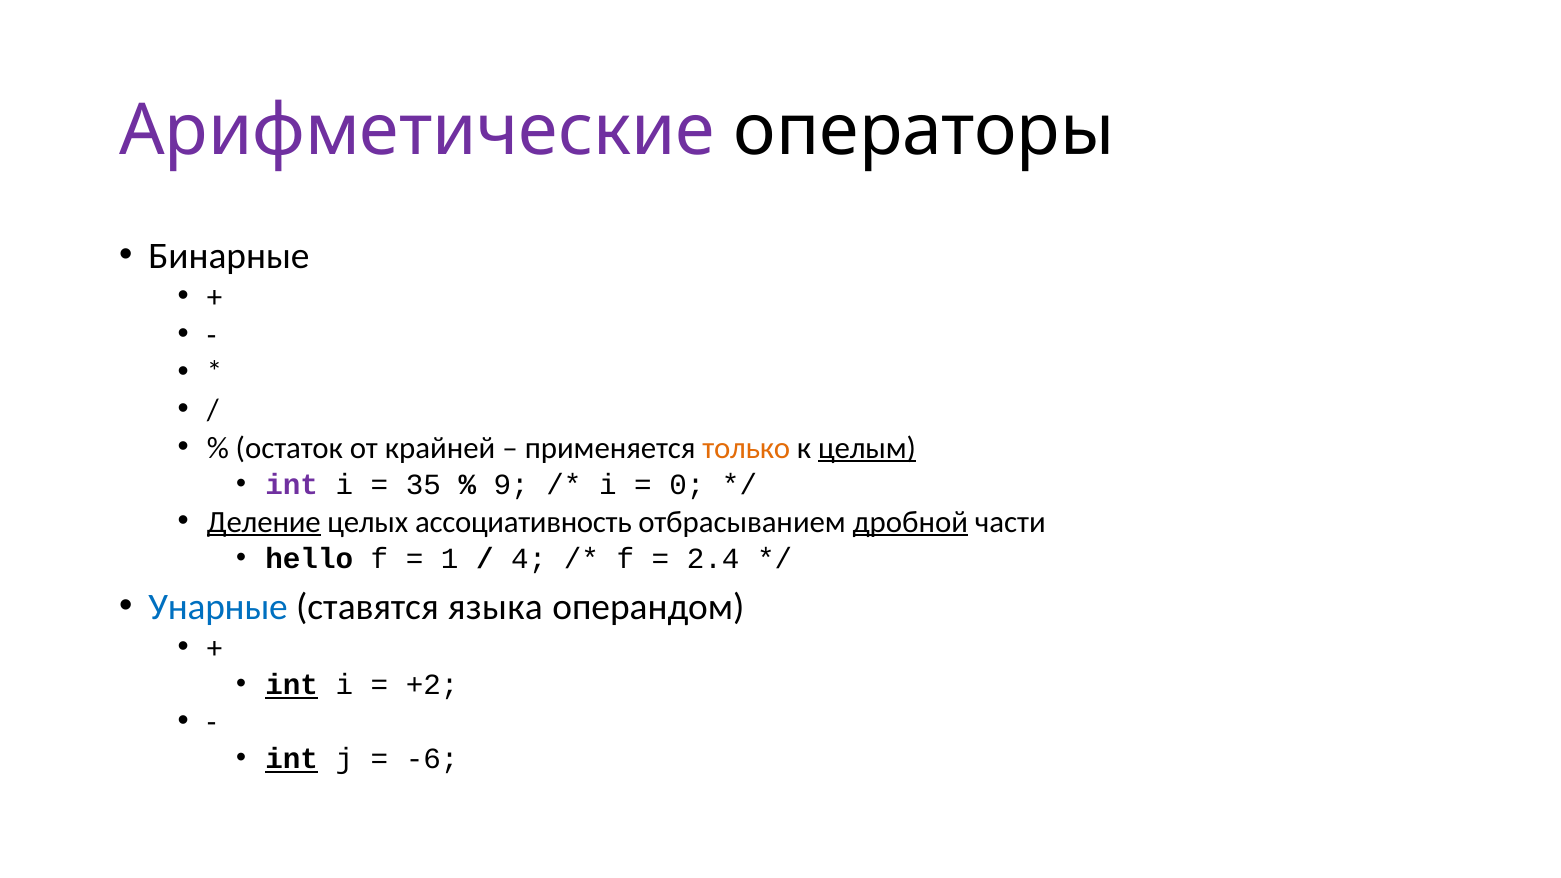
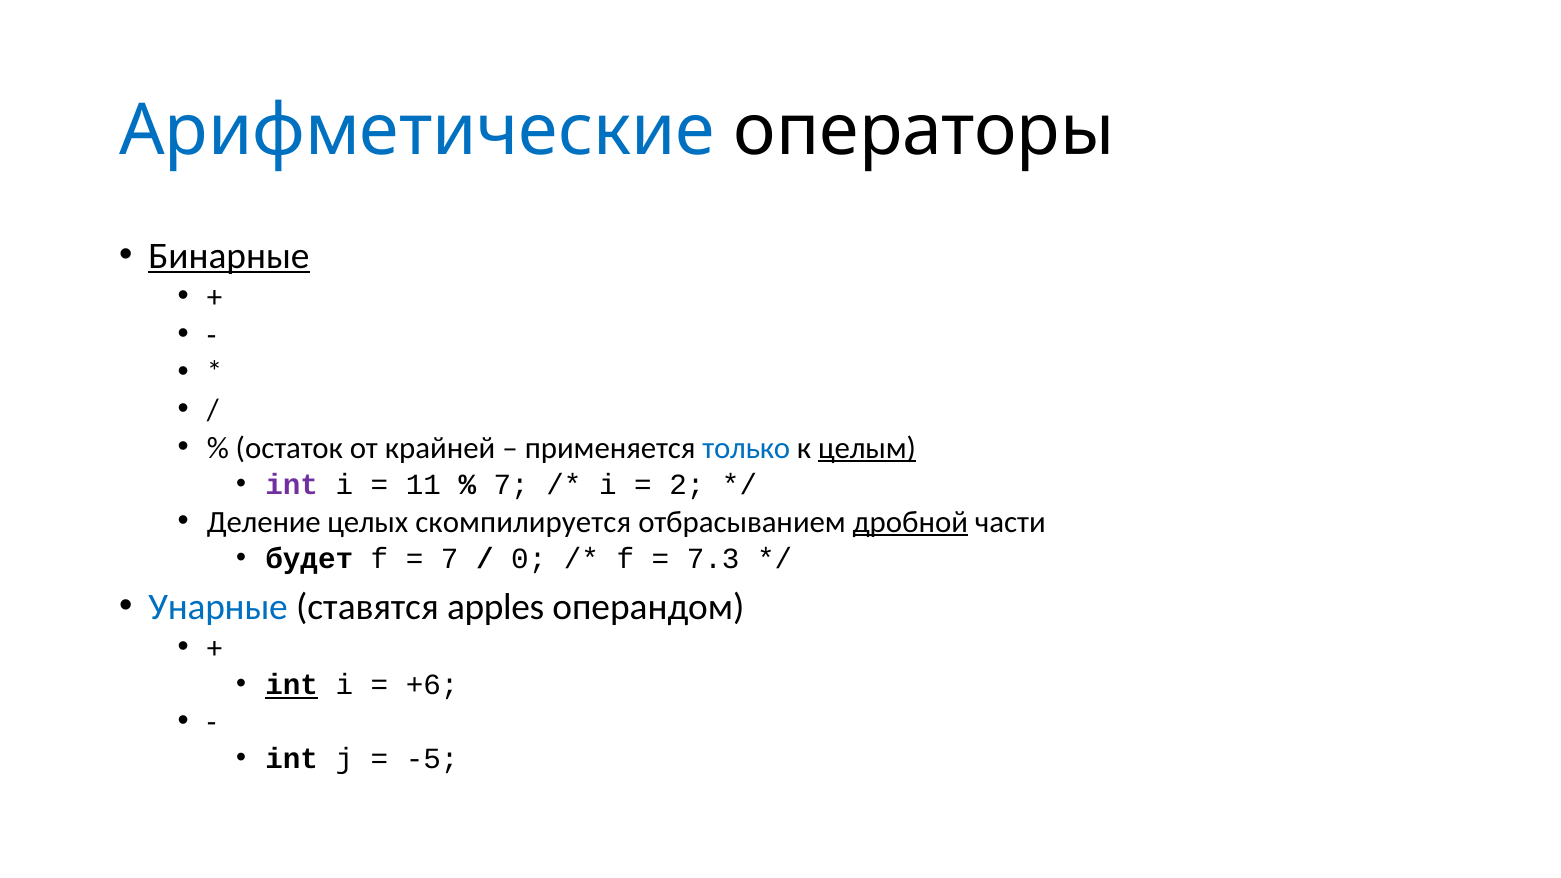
Арифметические colour: purple -> blue (417, 131)
Бинарные underline: none -> present (229, 256)
только colour: orange -> blue (746, 448)
35: 35 -> 11 (423, 485)
9: 9 -> 7 (511, 485)
0: 0 -> 2 (687, 485)
Деление underline: present -> none (264, 522)
ассоциативность: ассоциативность -> скомпилируется (523, 522)
hello: hello -> будет (309, 559)
1: 1 -> 7 (450, 559)
4: 4 -> 0 (529, 559)
2.4: 2.4 -> 7.3 (713, 559)
языка: языка -> apples (496, 607)
+2: +2 -> +6 (432, 685)
int underline: present -> none (292, 759)
-6: -6 -> -5 (432, 759)
